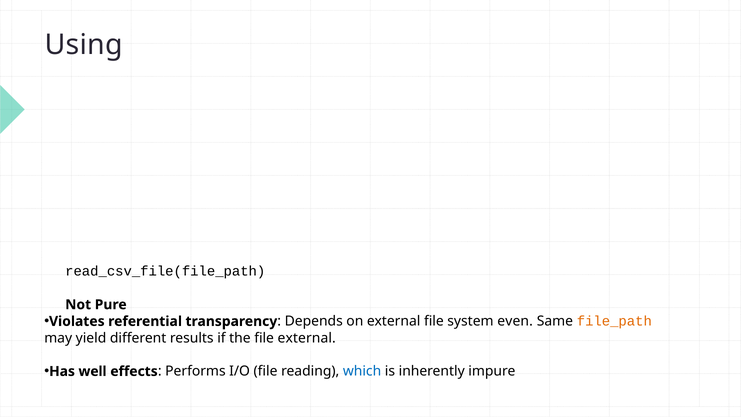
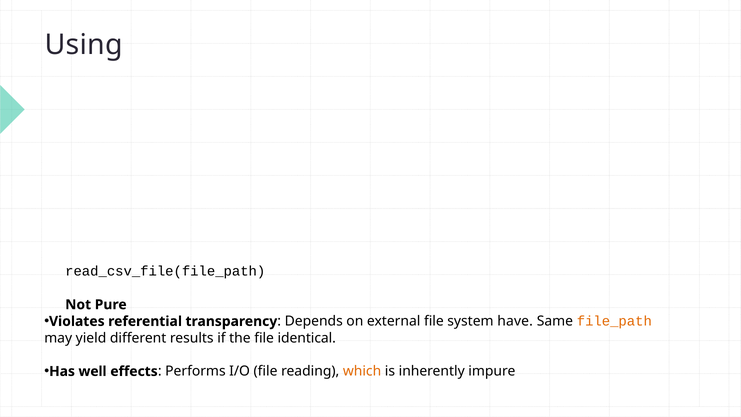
even: even -> have (515, 321)
file external: external -> identical (307, 338)
which colour: blue -> orange (362, 371)
